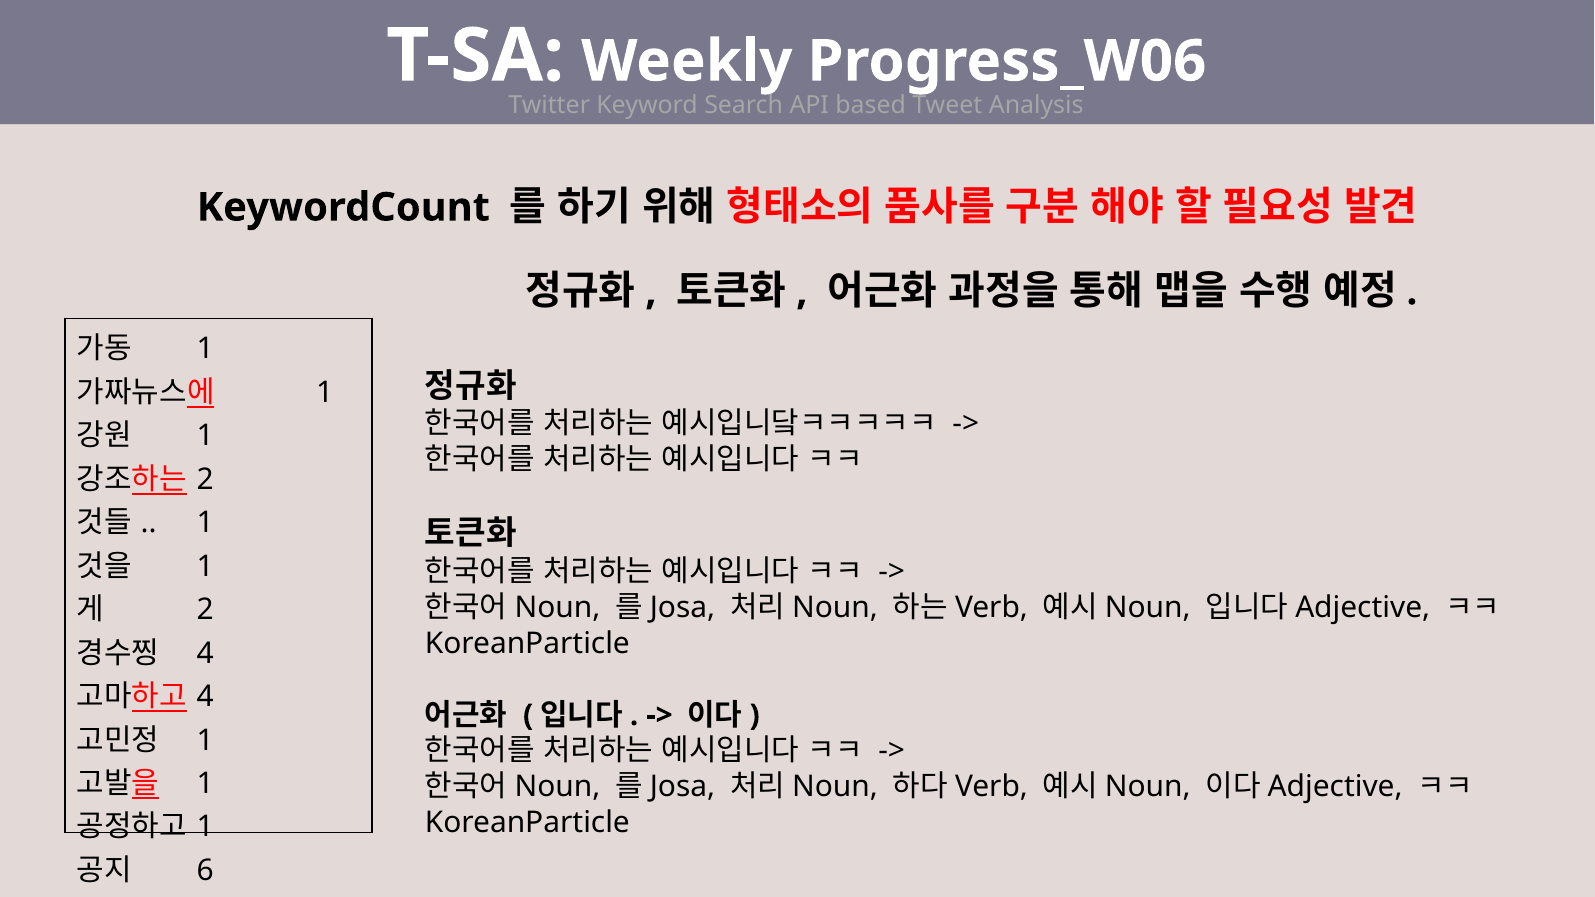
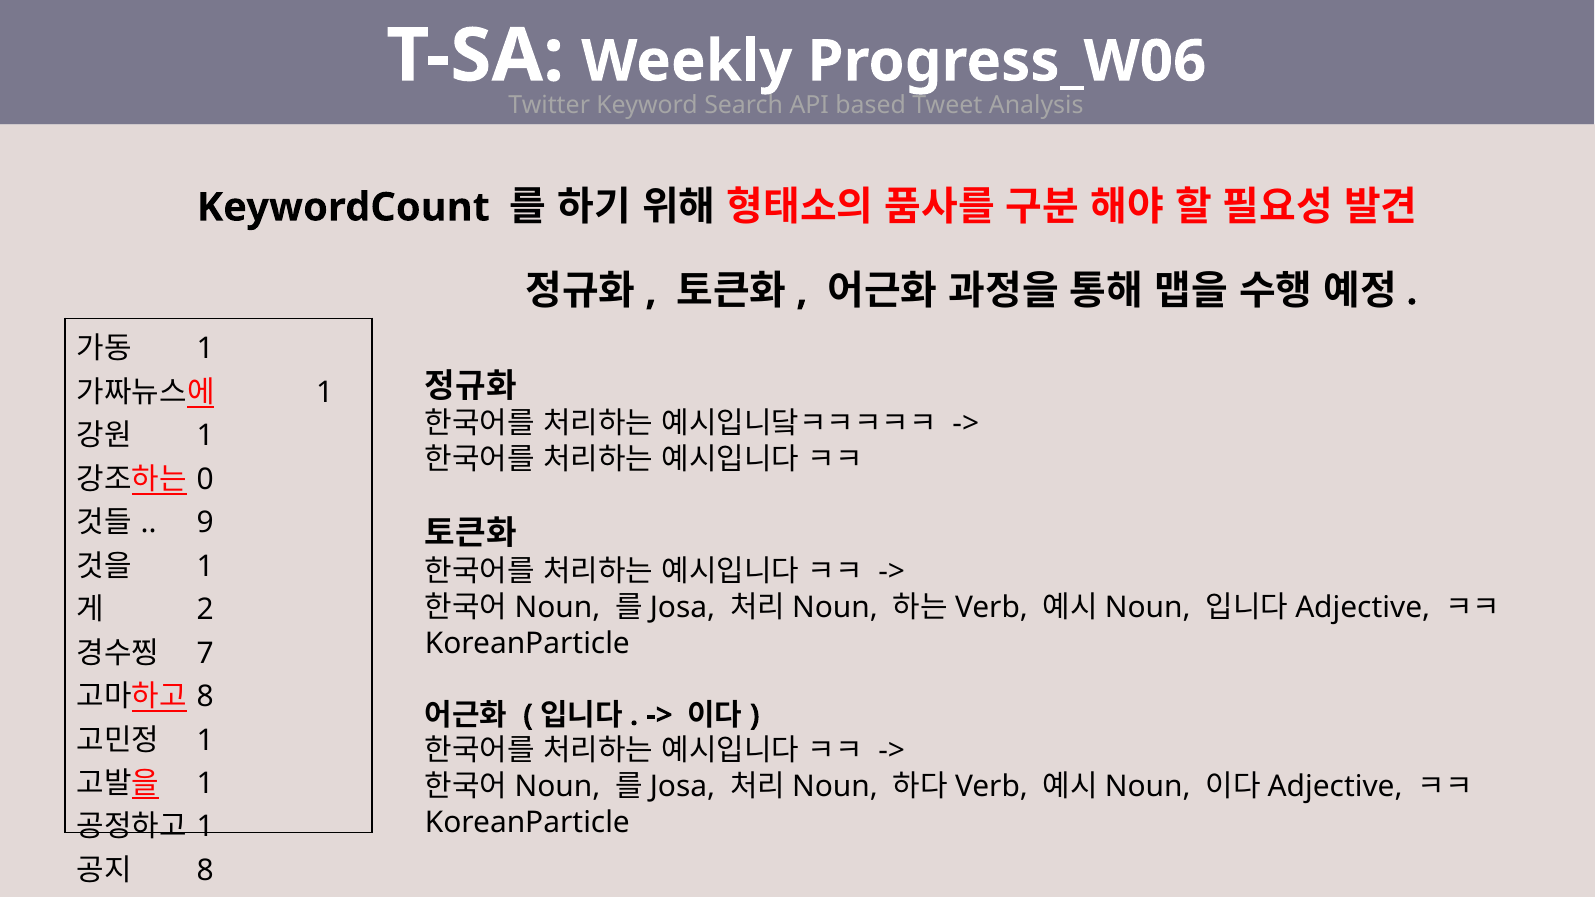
2: 2 -> 0 (205, 480)
1: 1 -> 9 (205, 523)
4: 4 -> 7 (205, 653)
4: 4 -> 8 (205, 697)
6: 6 -> 8 (205, 871)
